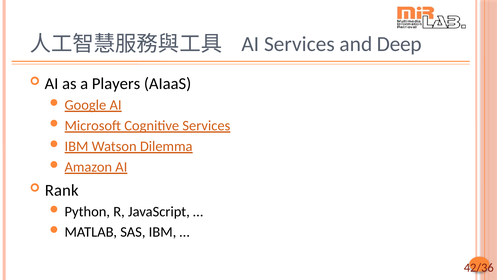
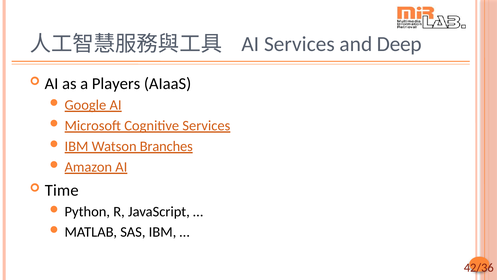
Dilemma: Dilemma -> Branches (166, 146)
Rank: Rank -> Time (62, 190)
